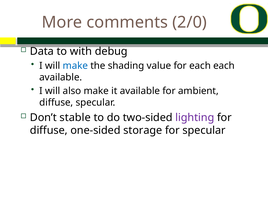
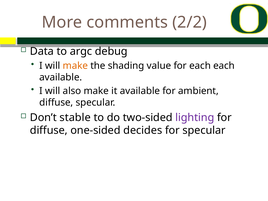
2/0: 2/0 -> 2/2 (190, 22)
with: with -> argc (81, 51)
make colour: blue -> orange (75, 66)
storage: storage -> decides (143, 130)
